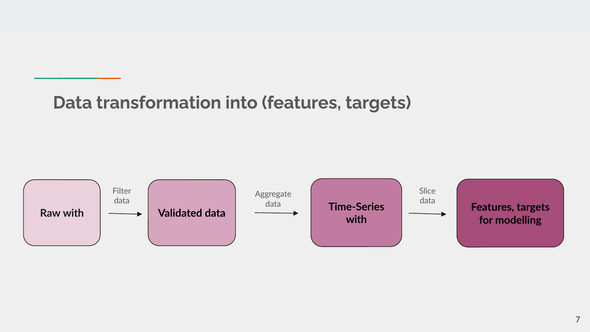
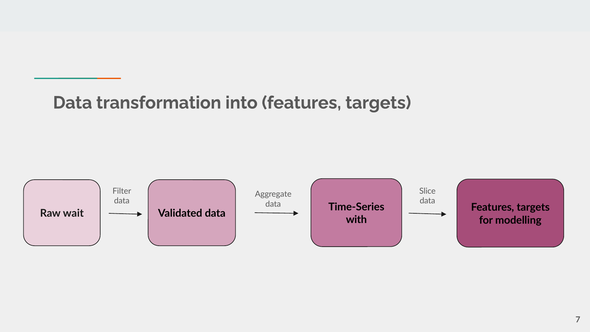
Raw with: with -> wait (73, 213)
